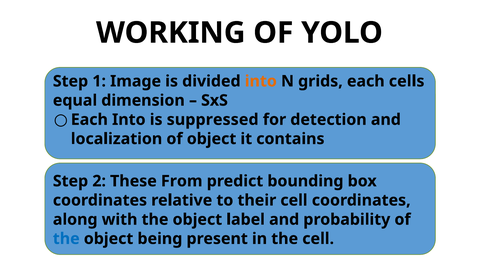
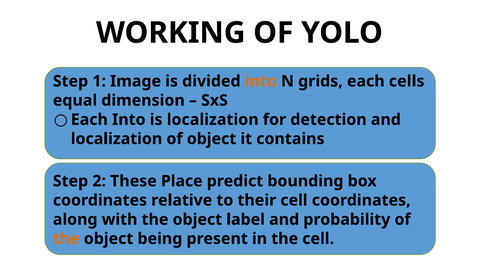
is suppressed: suppressed -> localization (213, 119)
From: From -> Place (182, 181)
the colour: blue -> orange (66, 238)
